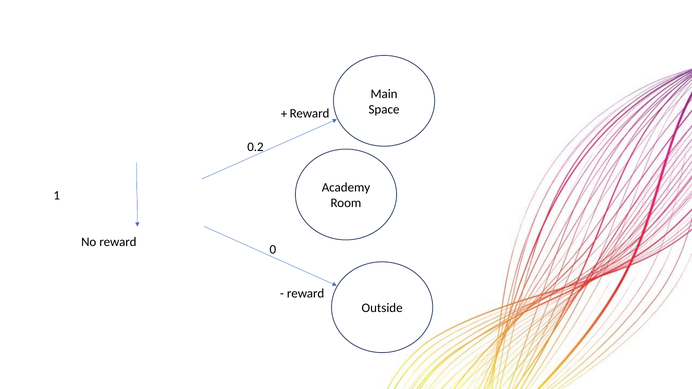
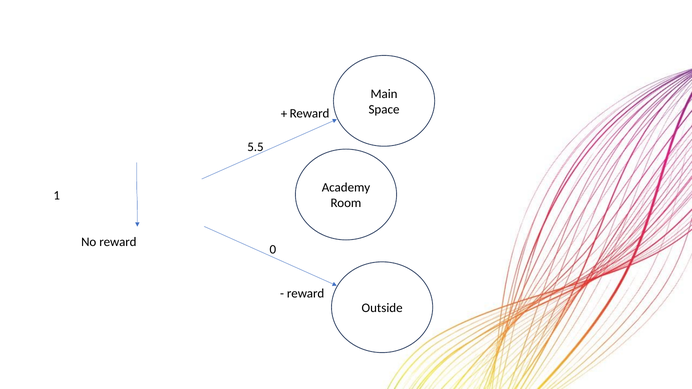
0.2: 0.2 -> 5.5 (255, 147)
